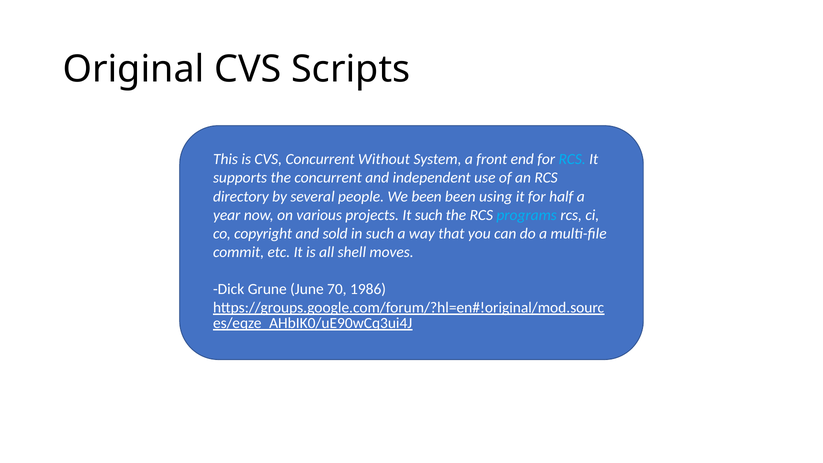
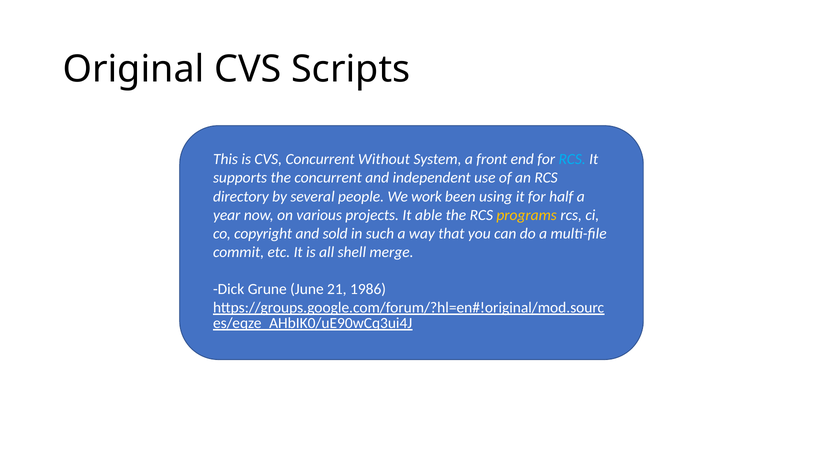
We been: been -> work (427, 196)
It such: such -> able (429, 215)
programs colour: light blue -> yellow (527, 215)
moves: moves -> merge (392, 252)
70: 70 -> 21 (337, 289)
